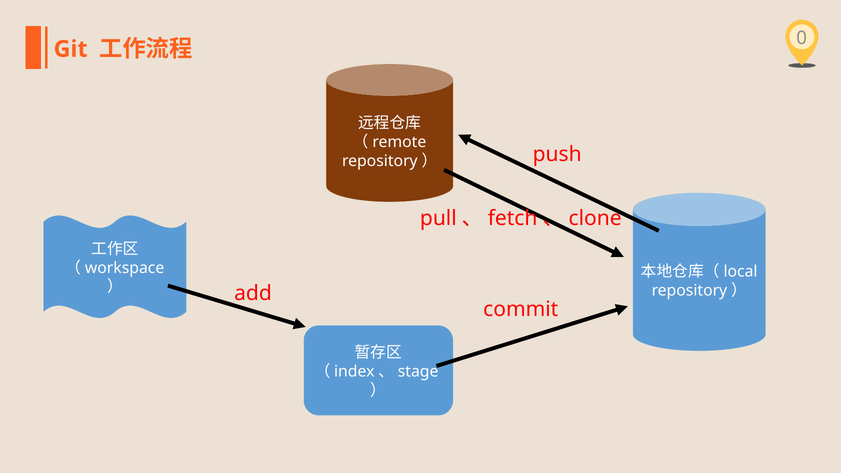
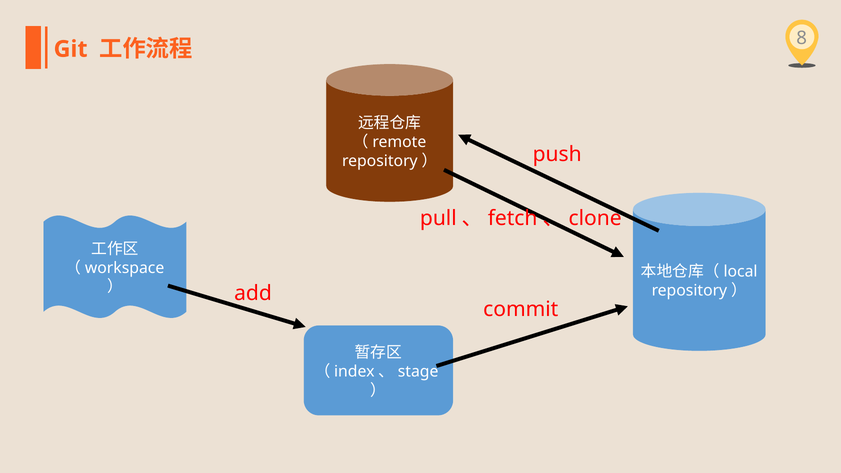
0: 0 -> 8 (802, 38)
